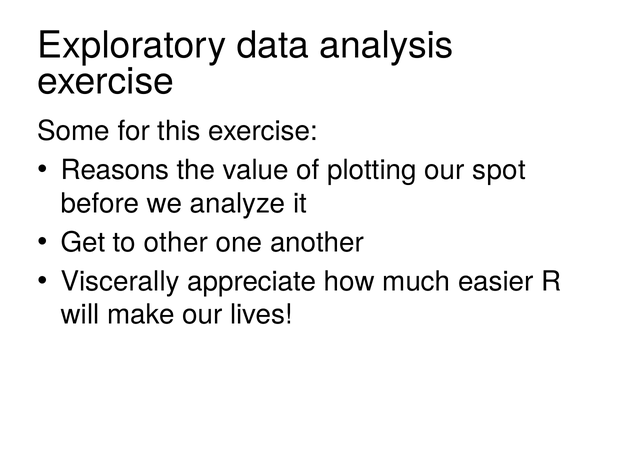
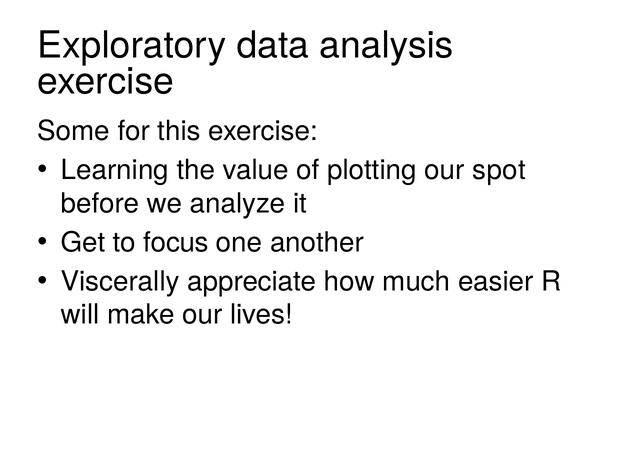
Reasons: Reasons -> Learning (115, 170)
other: other -> focus (176, 242)
